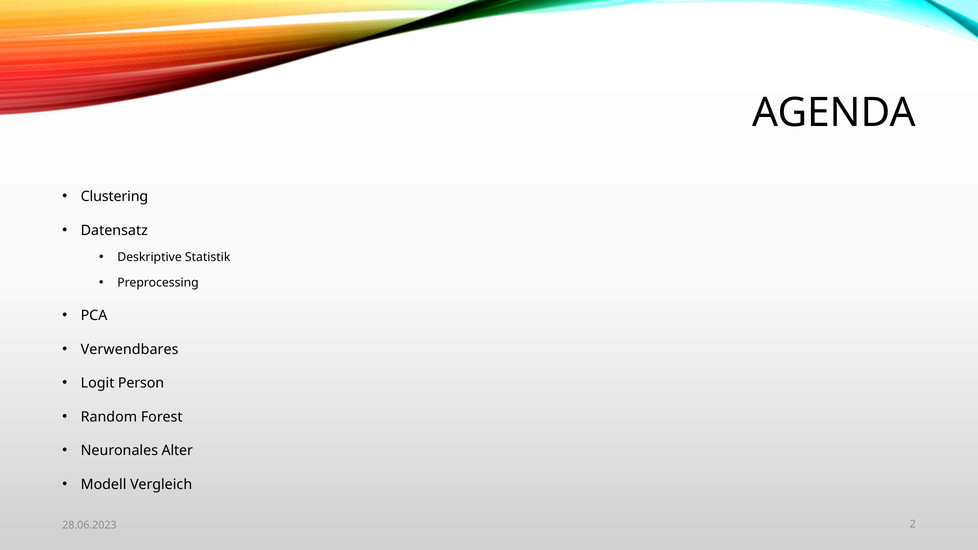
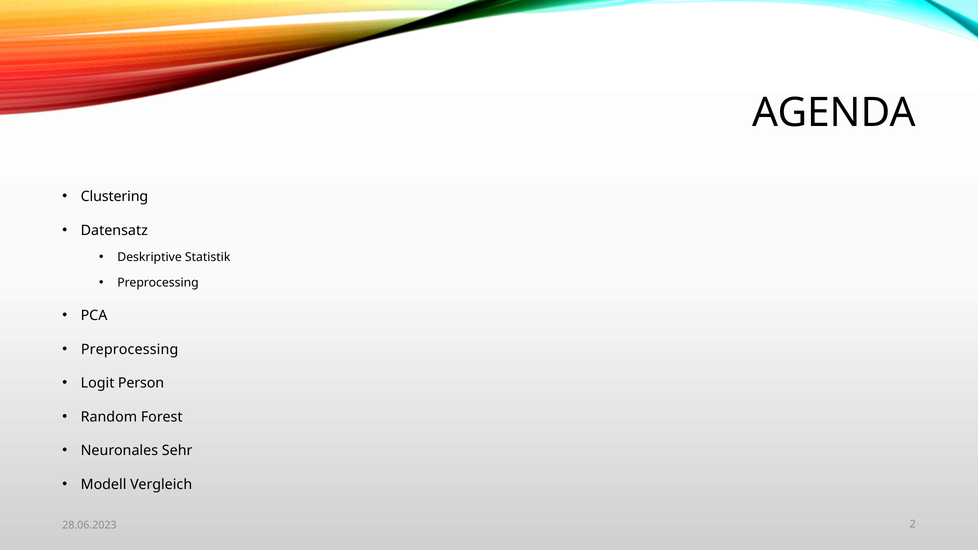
Verwendbares: Verwendbares -> Preprocessing (130, 349)
Alter: Alter -> Sehr (177, 451)
